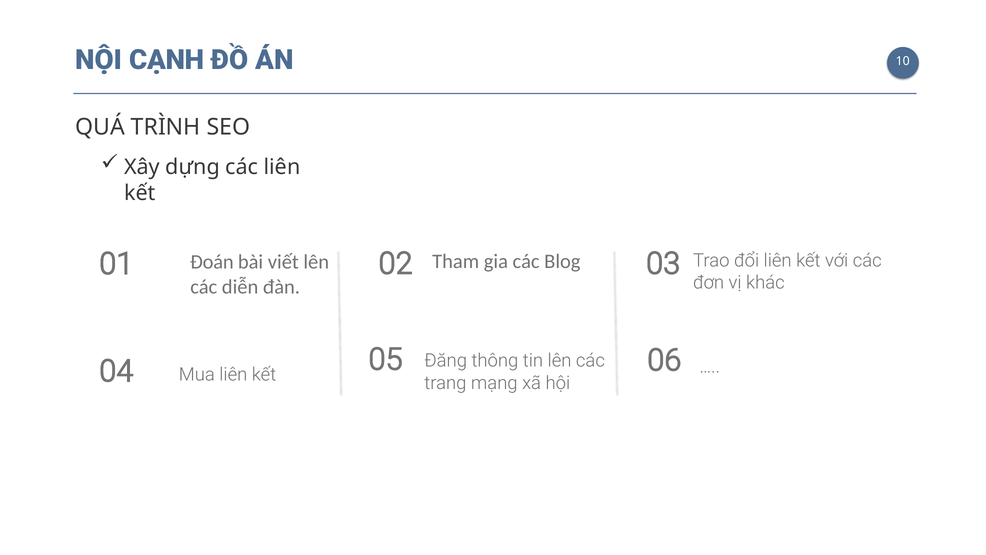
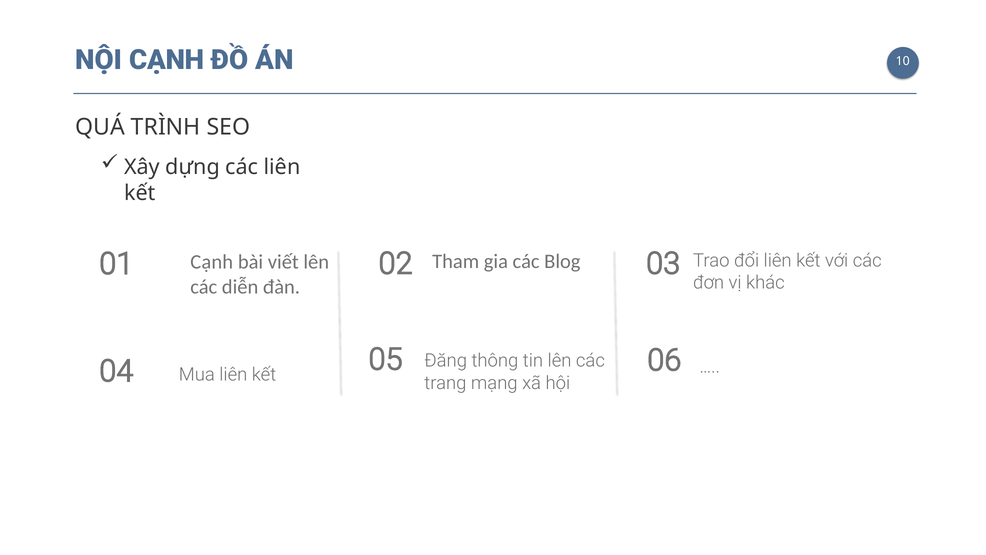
01 Đoán: Đoán -> Cạnh (212, 262)
